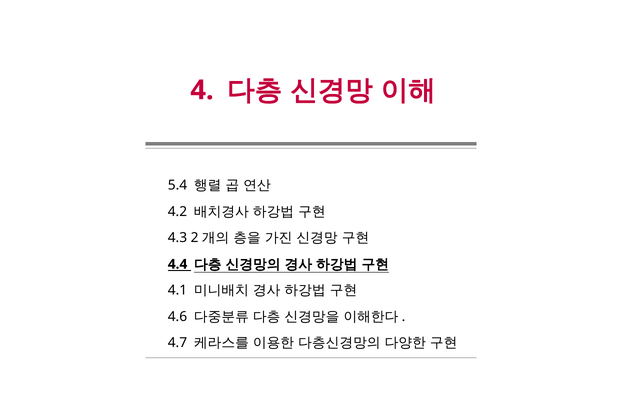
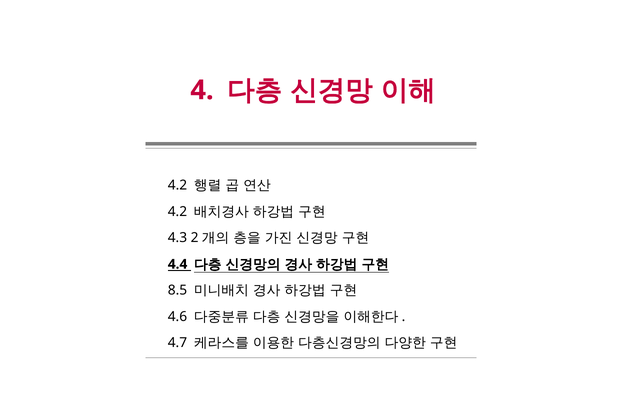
5.4: 5.4 -> 4.2 (178, 185)
4.1: 4.1 -> 8.5 (178, 290)
